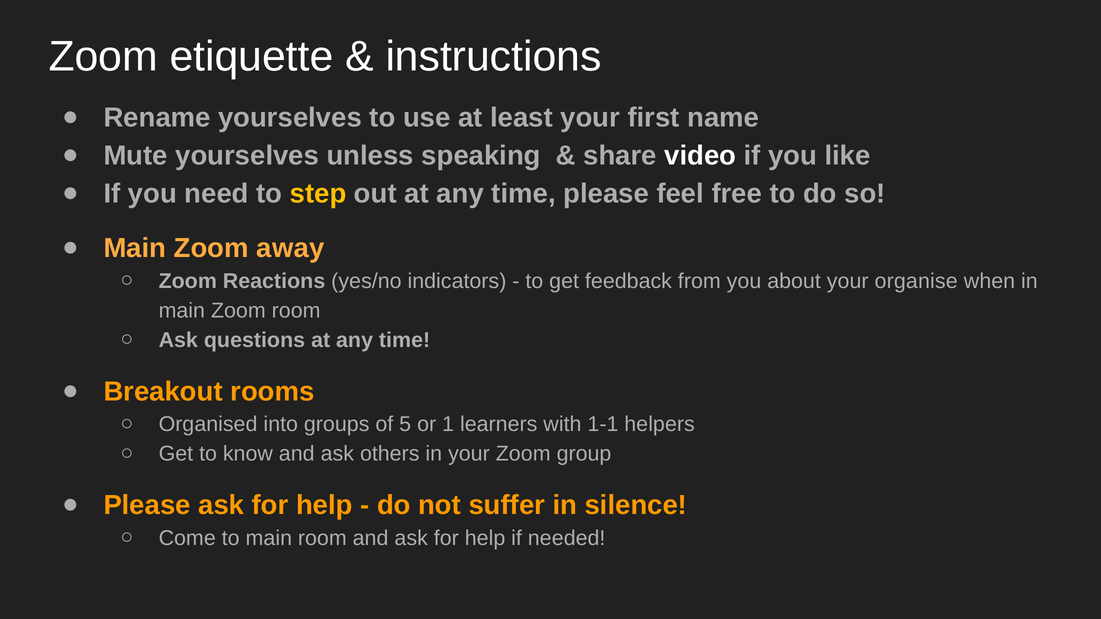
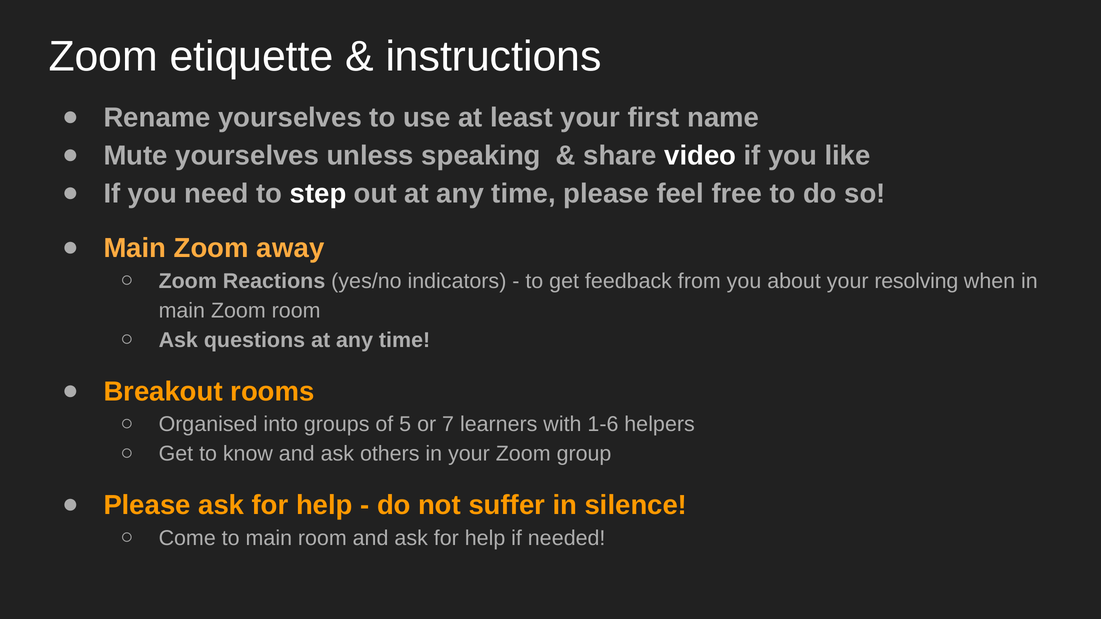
step colour: yellow -> white (318, 194)
organise: organise -> resolving (916, 281)
1: 1 -> 7 (448, 424)
1-1: 1-1 -> 1-6 (603, 424)
